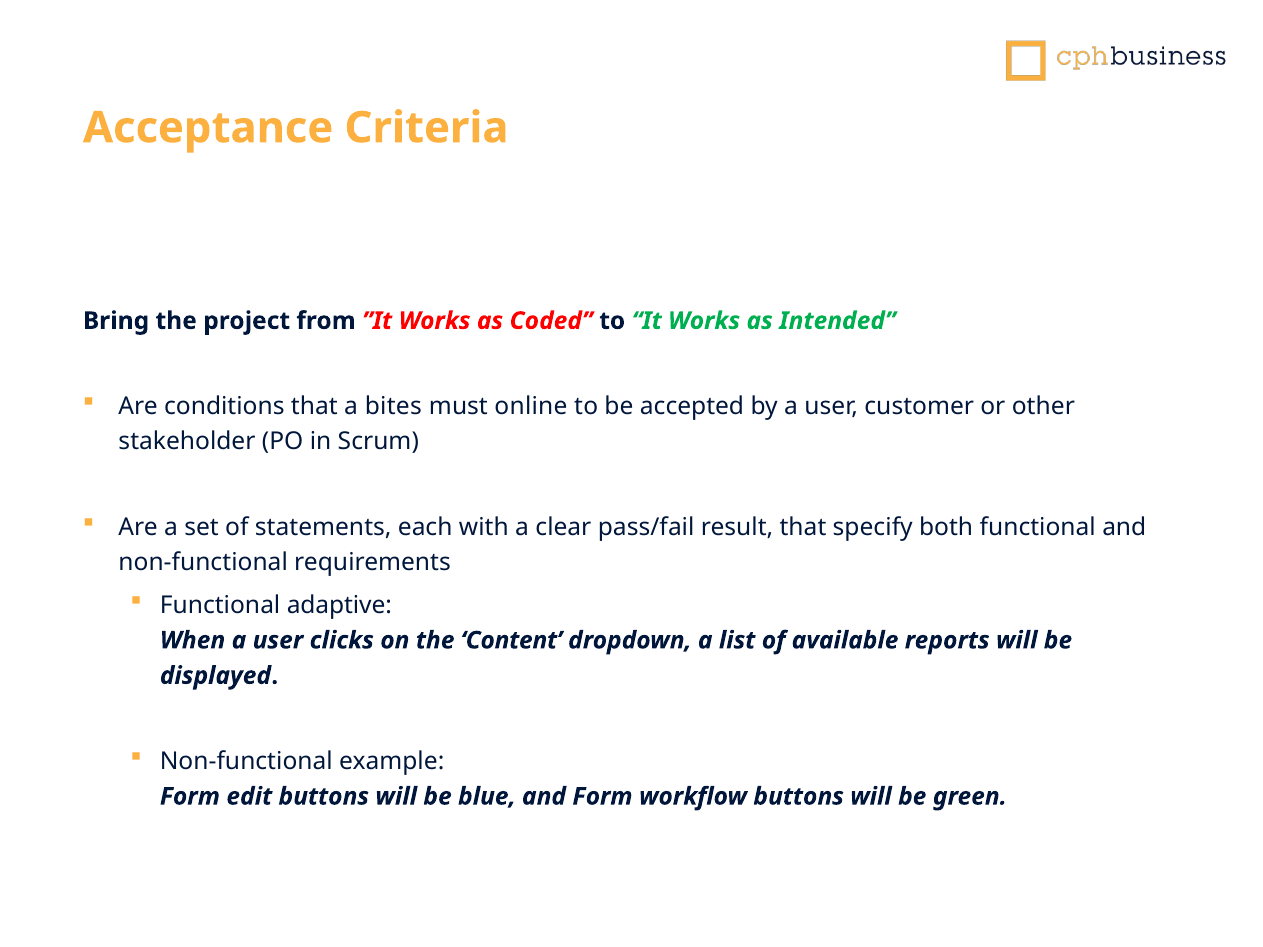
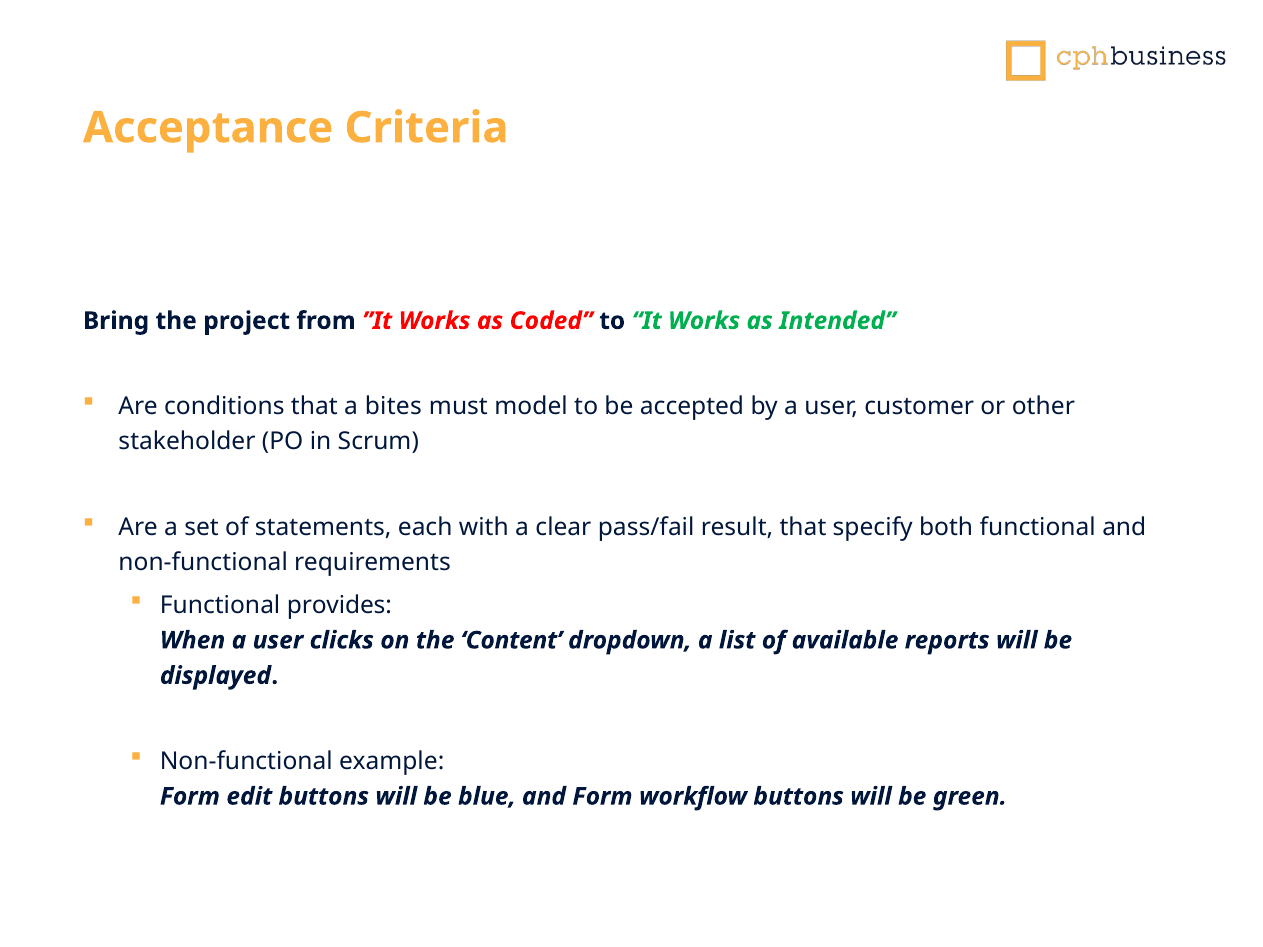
online: online -> model (531, 406)
adaptive: adaptive -> provides (339, 605)
